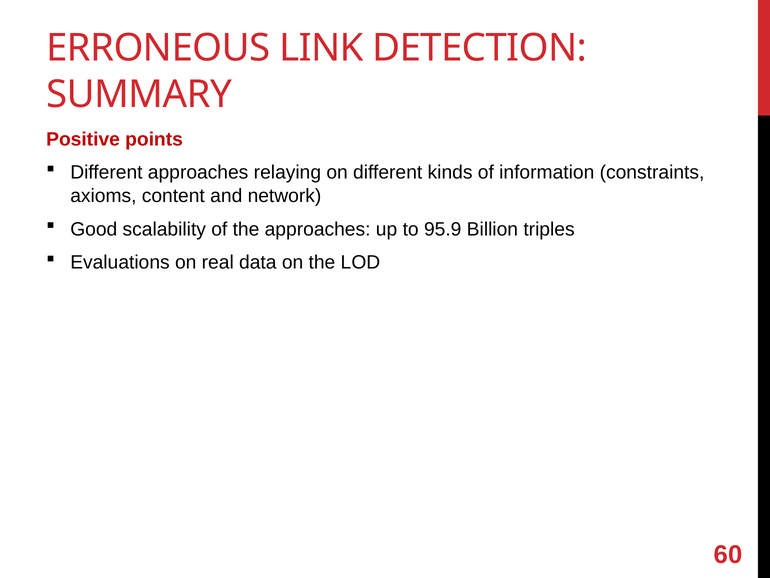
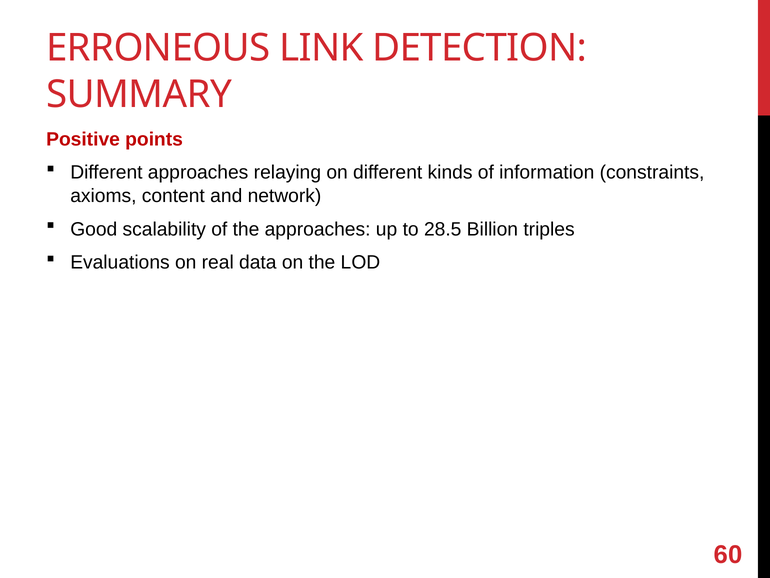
95.9: 95.9 -> 28.5 (443, 229)
